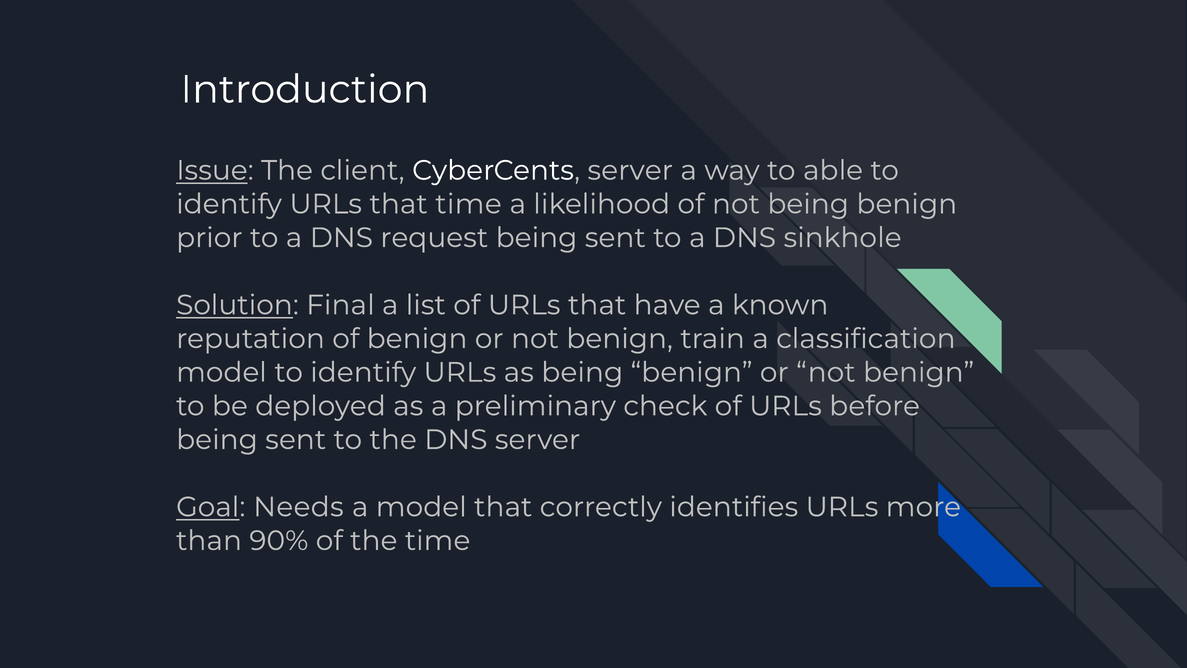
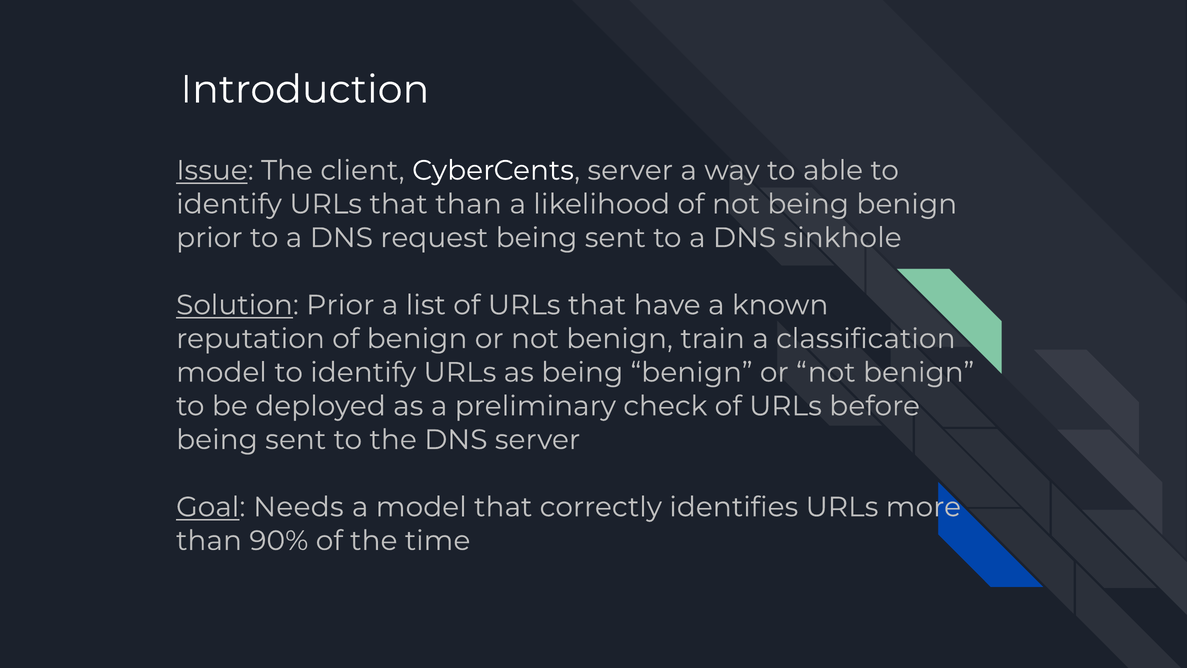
that time: time -> than (468, 204)
Solution Final: Final -> Prior (340, 305)
